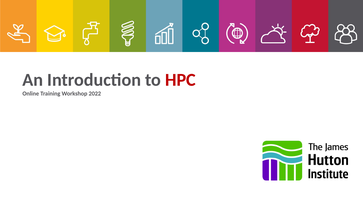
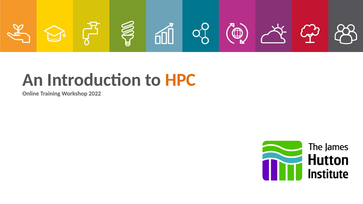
HPC colour: red -> orange (180, 80)
